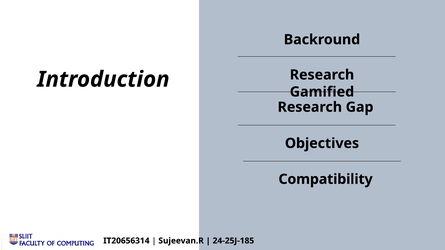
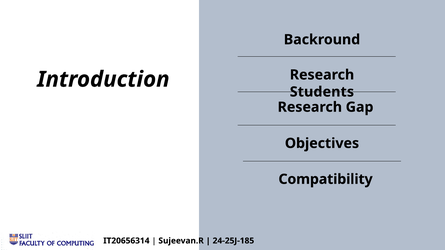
Gamified: Gamified -> Students (322, 92)
